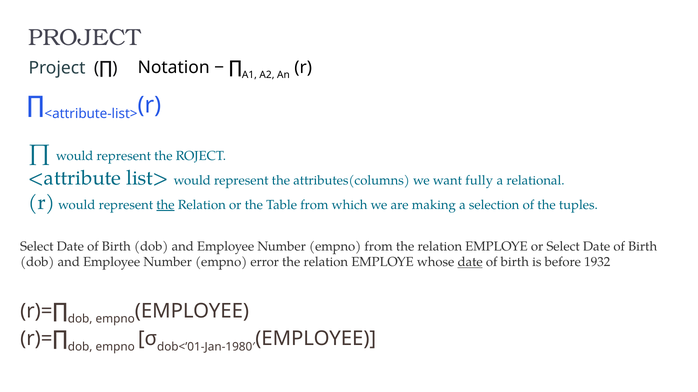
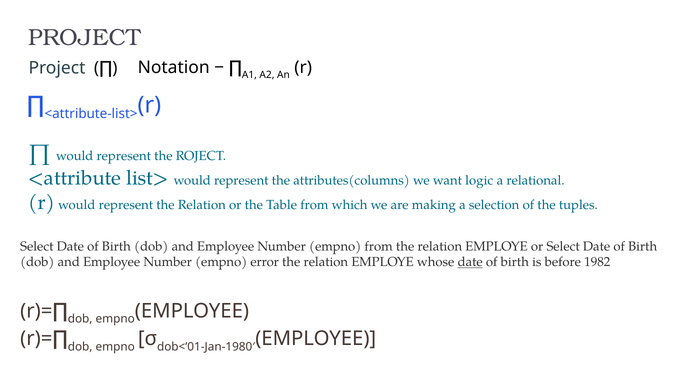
fully: fully -> logic (479, 181)
the underline: present -> none (165, 205)
1932: 1932 -> 1982 (597, 263)
